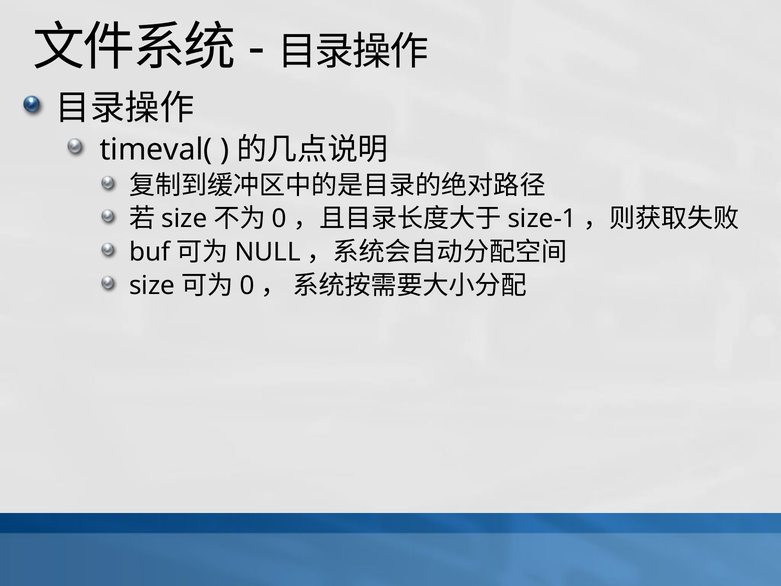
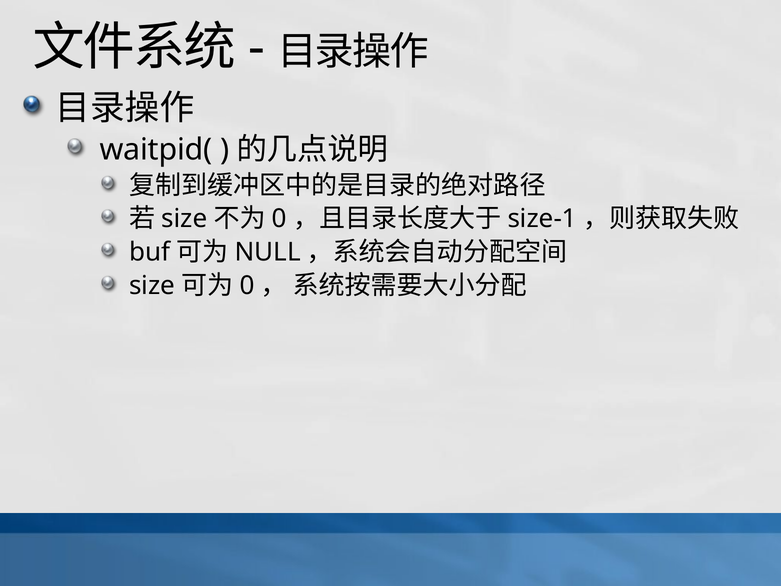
timeval(: timeval( -> waitpid( (156, 150)
